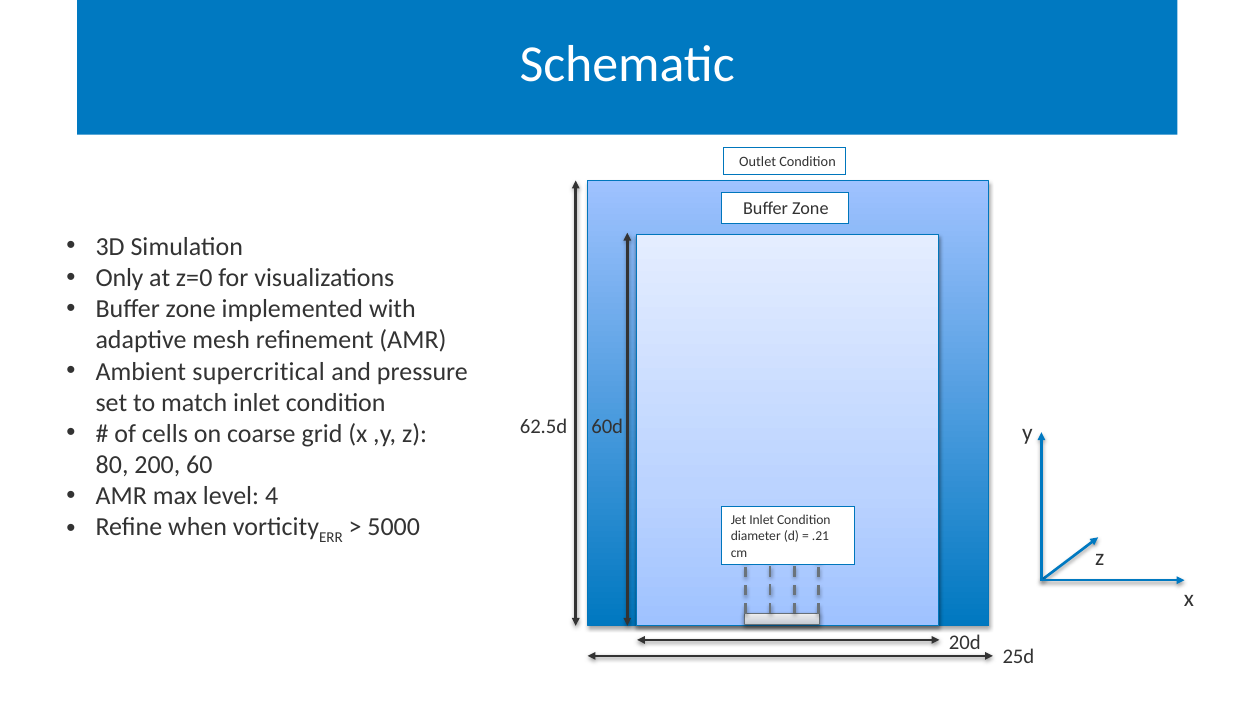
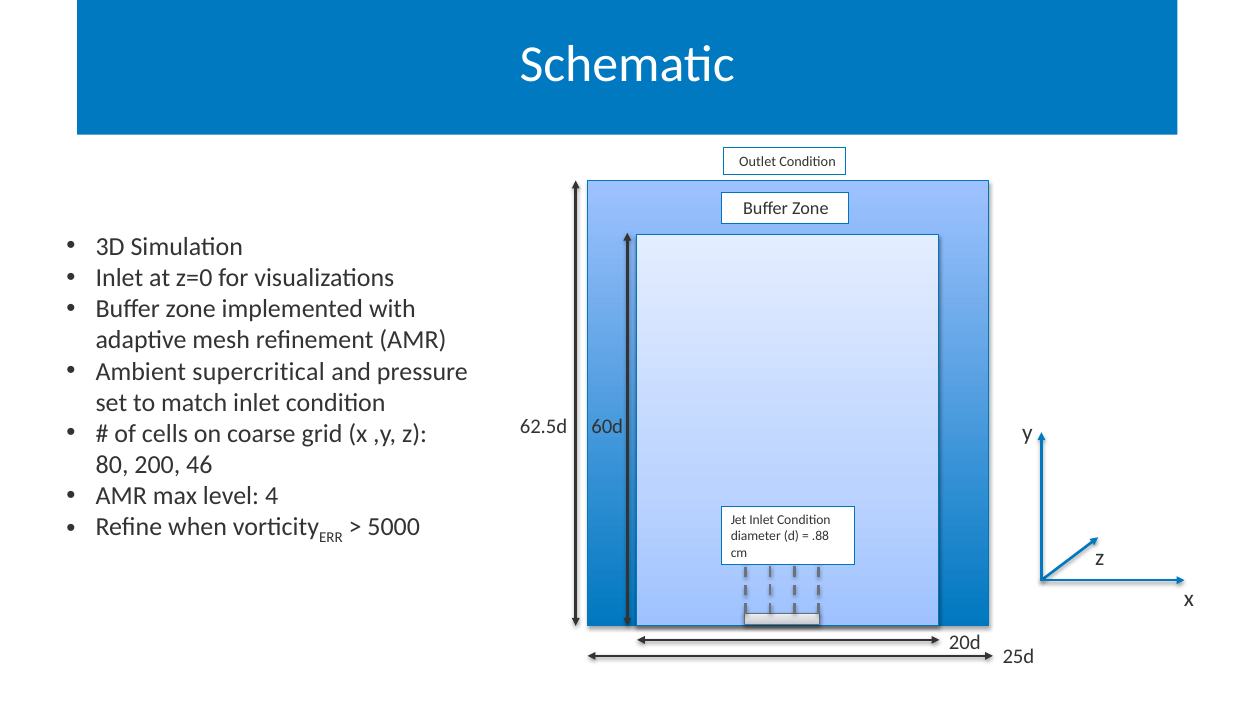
Only: Only -> Inlet (119, 278)
60: 60 -> 46 (199, 465)
.21: .21 -> .88 (820, 536)
